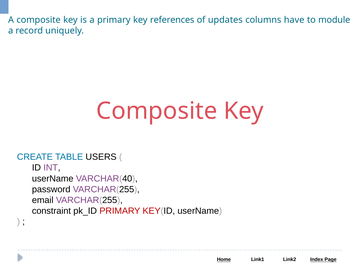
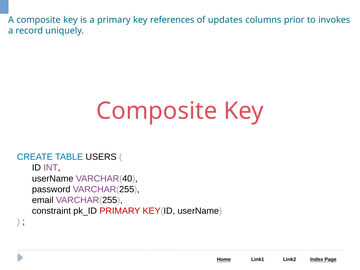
have: have -> prior (294, 20)
module: module -> invokes (334, 20)
